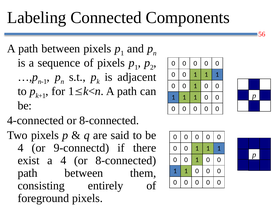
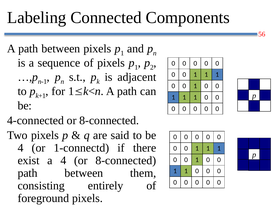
9-connectd: 9-connectd -> 1-connectd (81, 147)
